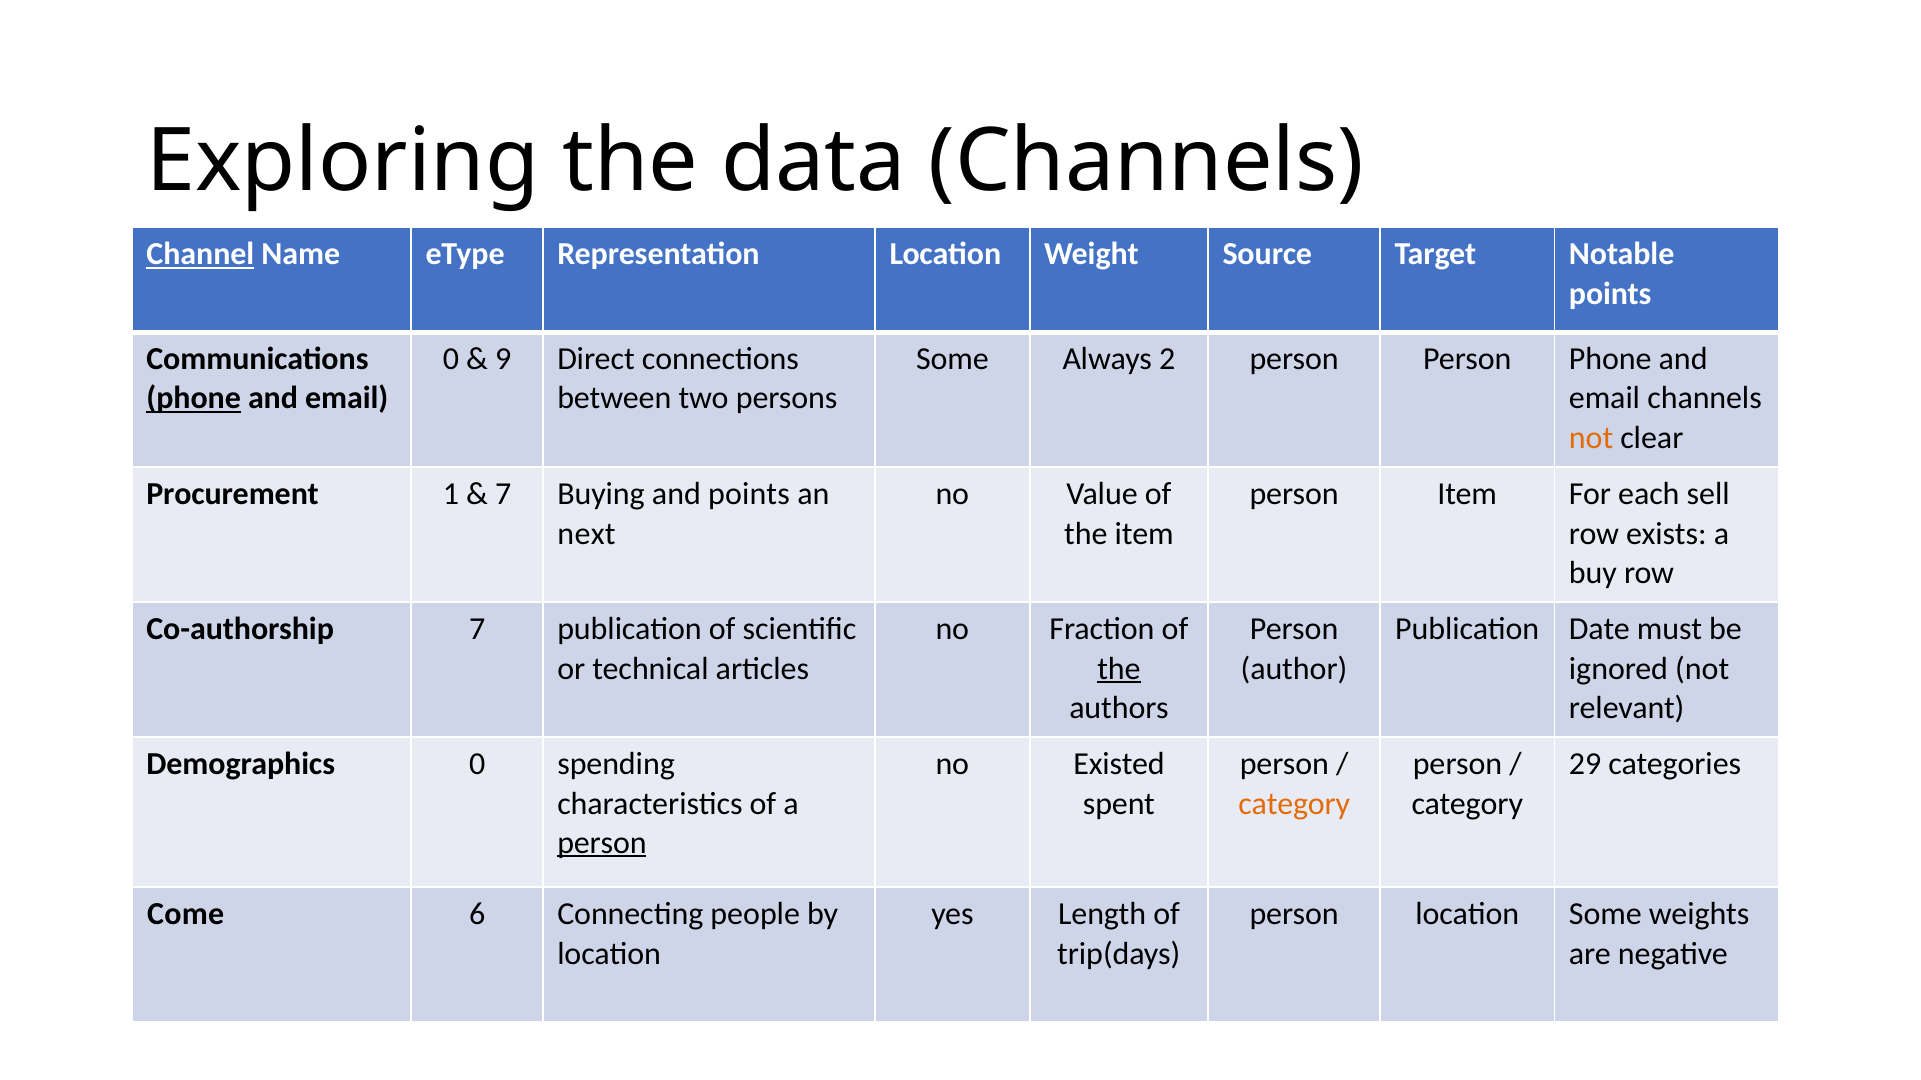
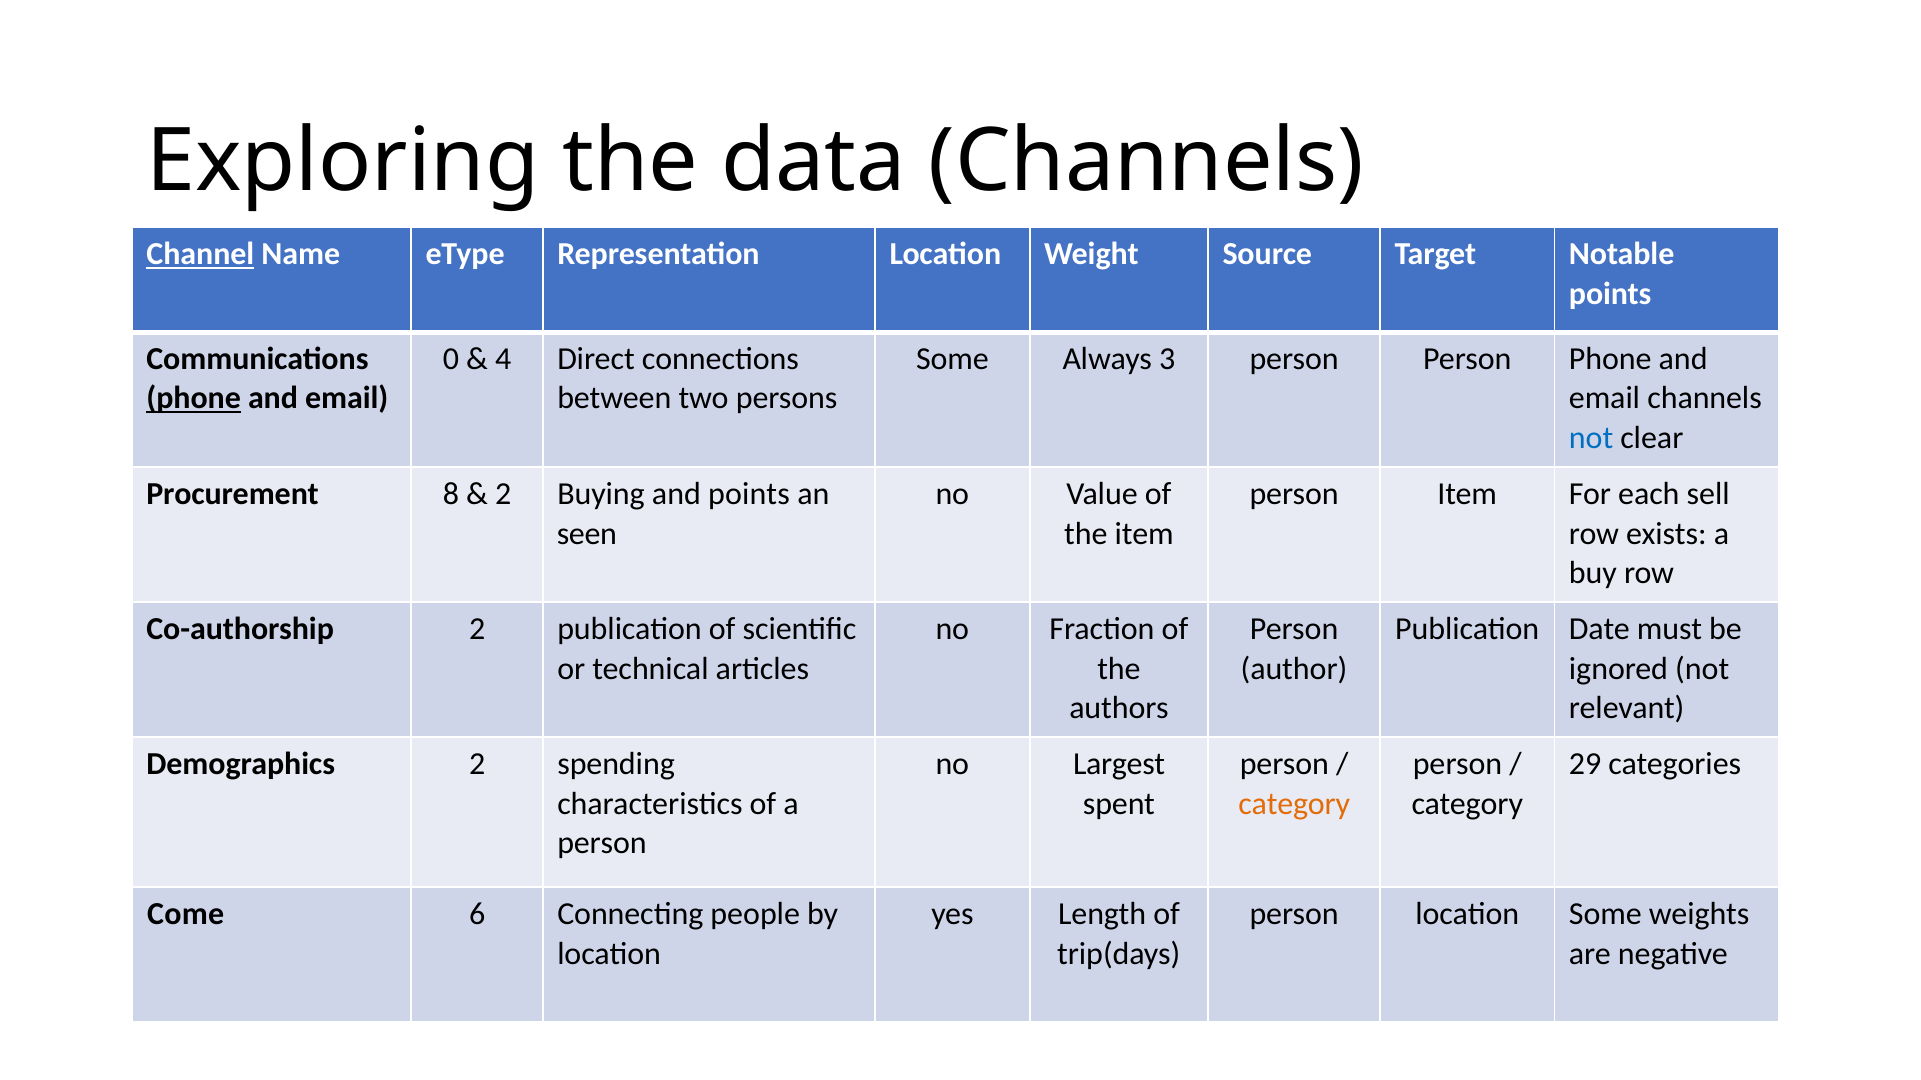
9: 9 -> 4 (503, 359)
2: 2 -> 3 (1167, 359)
not colour: orange -> blue (1591, 438)
1: 1 -> 8 (451, 495)
7: 7 -> 2 (503, 495)
next: next -> seen (587, 534)
Co-authorship 7: 7 -> 2 (477, 630)
the underline: present -> none (1119, 669)
Demographics 0: 0 -> 2 (477, 765)
Existed: Existed -> Largest (1119, 765)
person underline: present -> none (602, 843)
